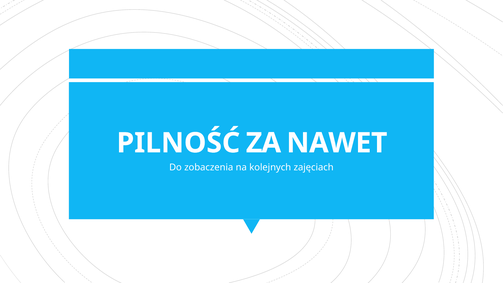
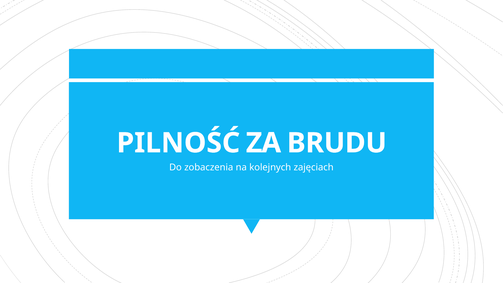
NAWET: NAWET -> BRUDU (337, 143)
